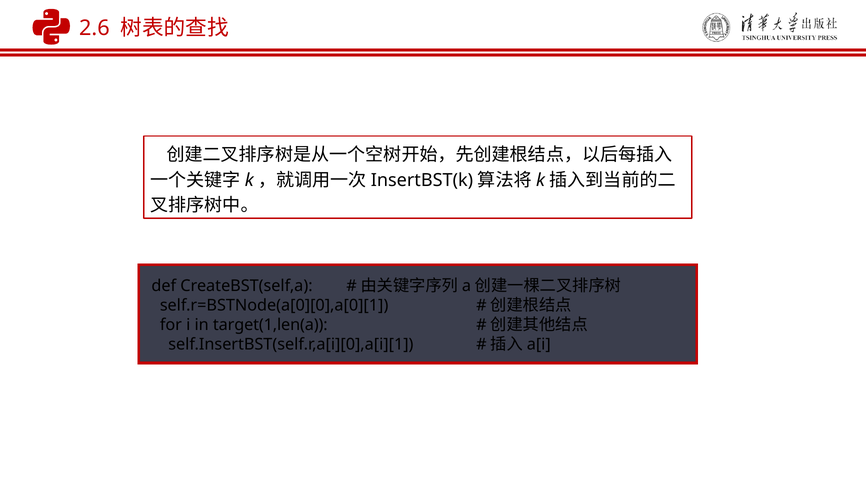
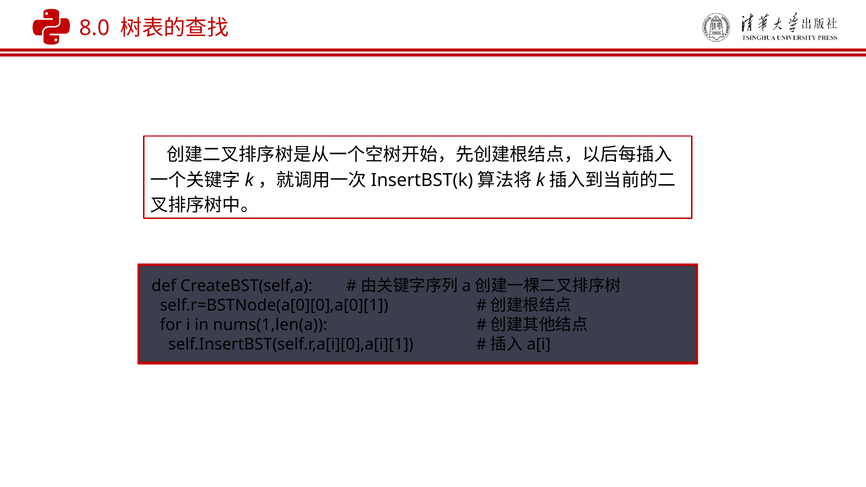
2.6: 2.6 -> 8.0 (94, 28)
target(1,len(a: target(1,len(a -> nums(1,len(a (270, 325)
